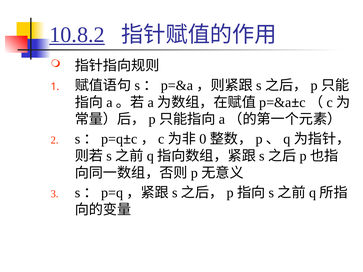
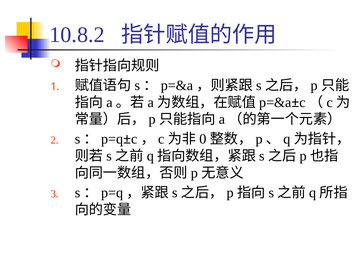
10.8.2 underline: present -> none (77, 35)
